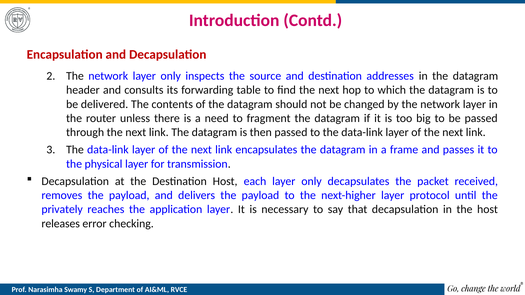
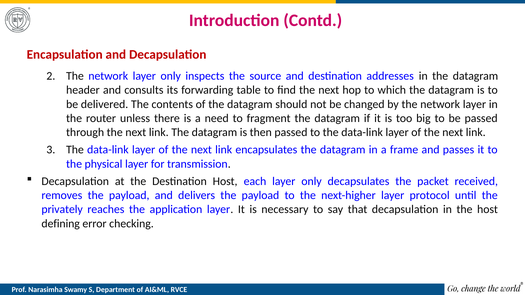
releases: releases -> defining (61, 224)
